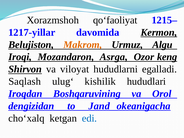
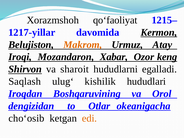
Algu: Algu -> Atay (162, 45)
Asrga: Asrga -> Xabar (114, 57)
viloyat: viloyat -> sharoit (75, 69)
Jand: Jand -> Otlar (99, 106)
cho‘xalq: cho‘xalq -> cho‘osib (26, 118)
edi colour: blue -> orange (89, 118)
